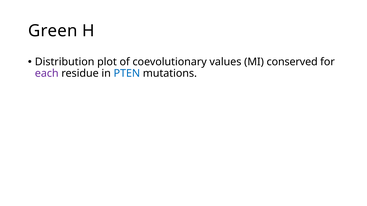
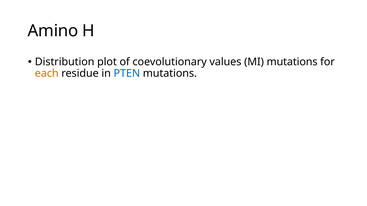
Green: Green -> Amino (53, 31)
MI conserved: conserved -> mutations (292, 62)
each colour: purple -> orange (47, 74)
